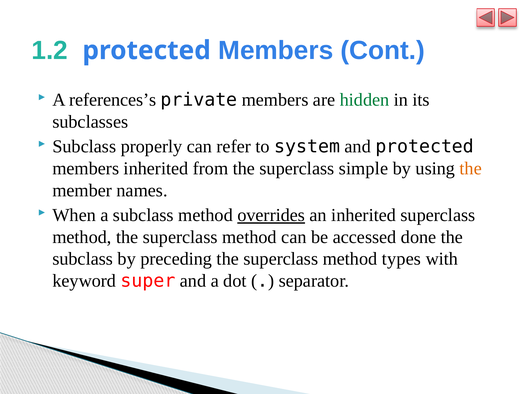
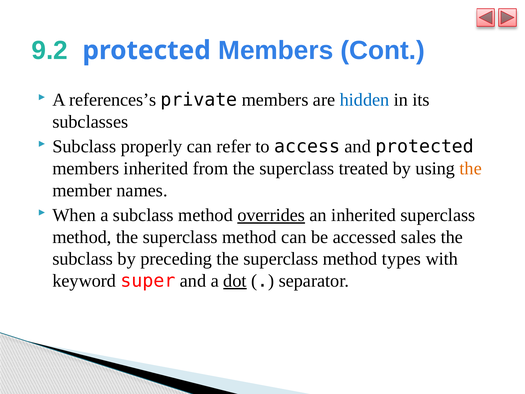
1.2: 1.2 -> 9.2 (50, 50)
hidden colour: green -> blue (365, 100)
system: system -> access (307, 147)
simple: simple -> treated (364, 168)
done: done -> sales (419, 237)
dot underline: none -> present (235, 281)
